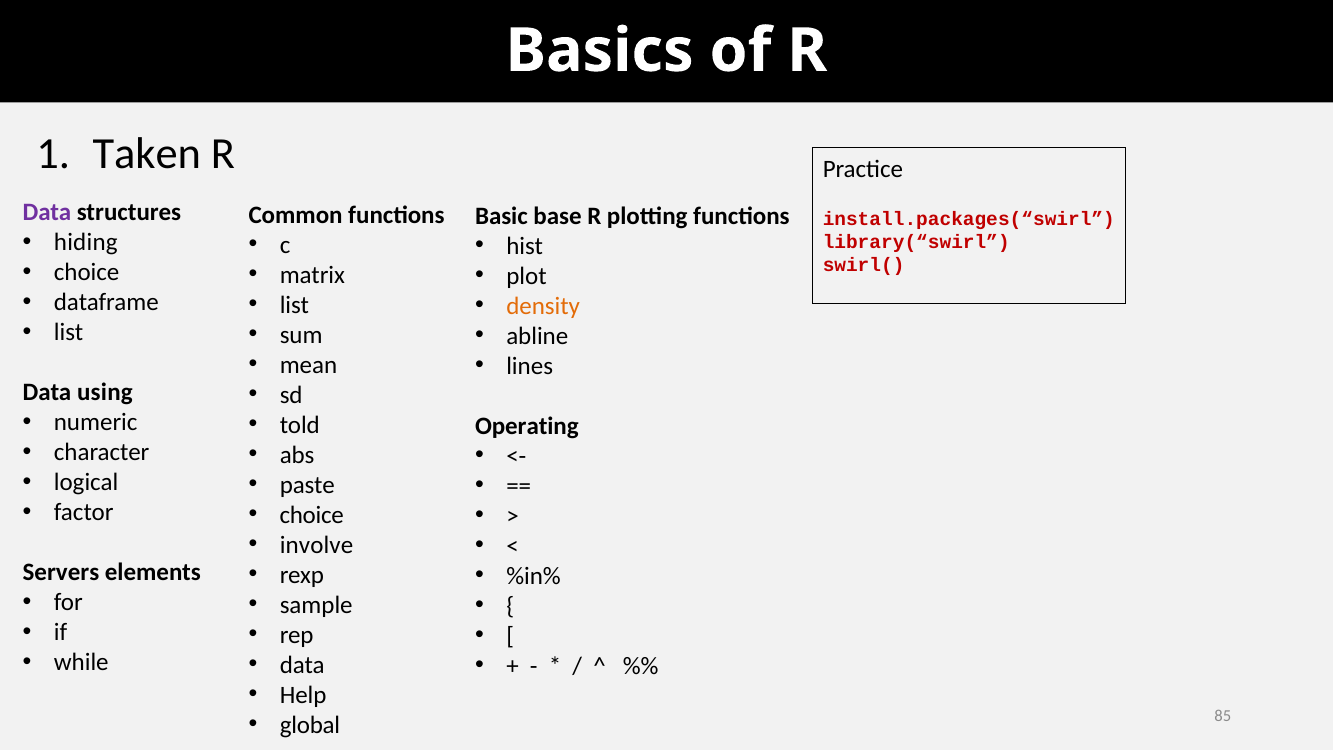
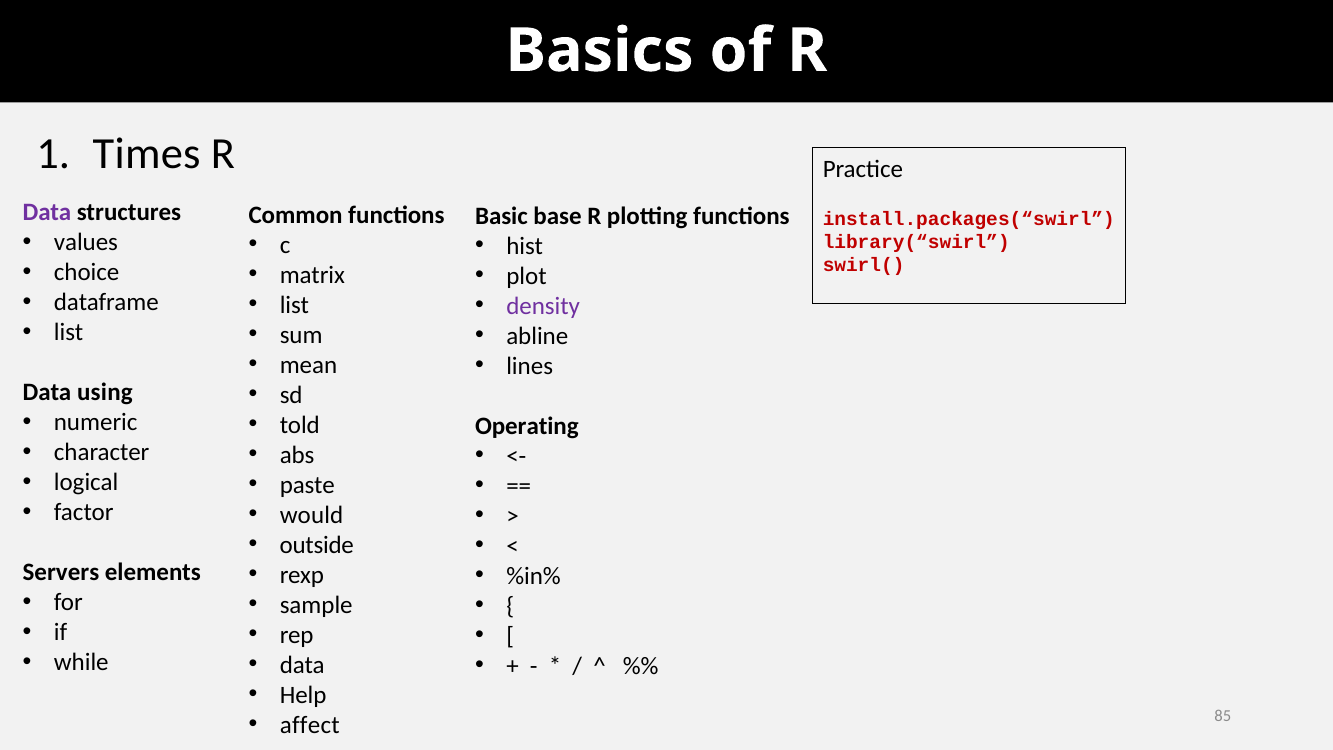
Taken: Taken -> Times (147, 153)
hiding: hiding -> values (86, 243)
density colour: orange -> purple (543, 306)
choice: choice -> would (311, 515)
involve: involve -> outside (317, 545)
global: global -> affect (310, 725)
